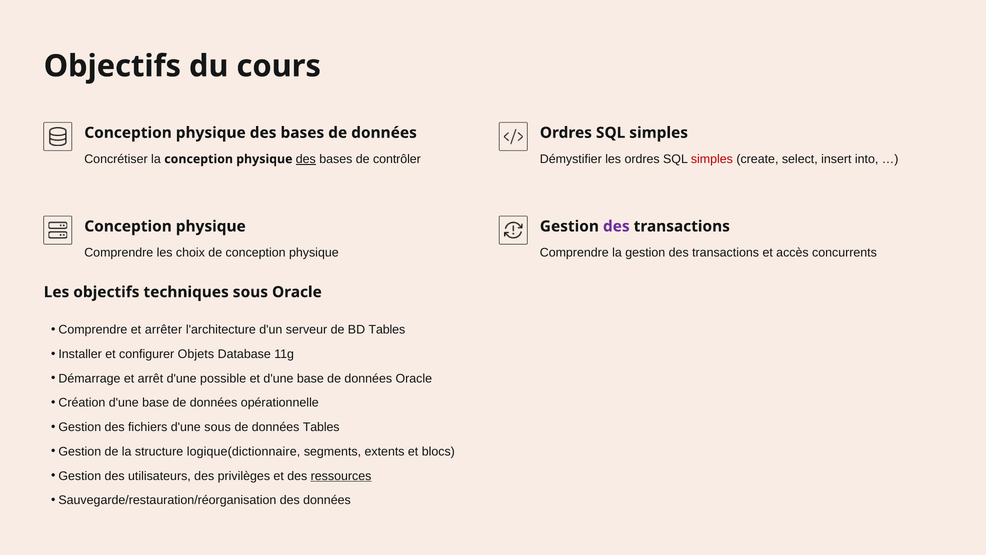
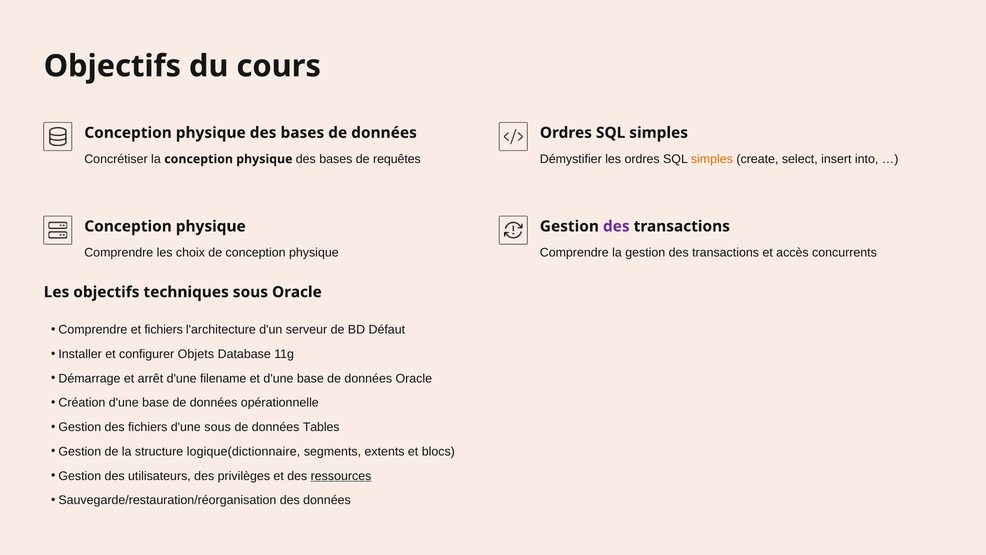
des underline: present -> none (306, 159)
contrôler: contrôler -> requêtes (397, 159)
simples colour: red -> orange (712, 159)
et arrêter: arrêter -> fichiers (164, 329)
BD Tables: Tables -> Défaut (387, 329)
possible: possible -> filename (223, 378)
